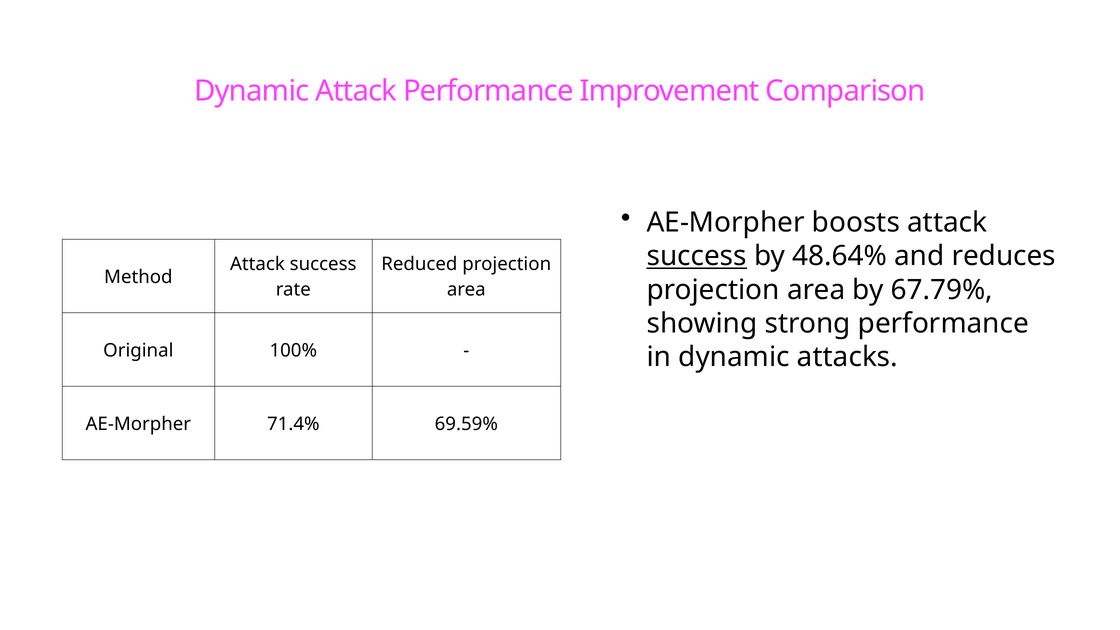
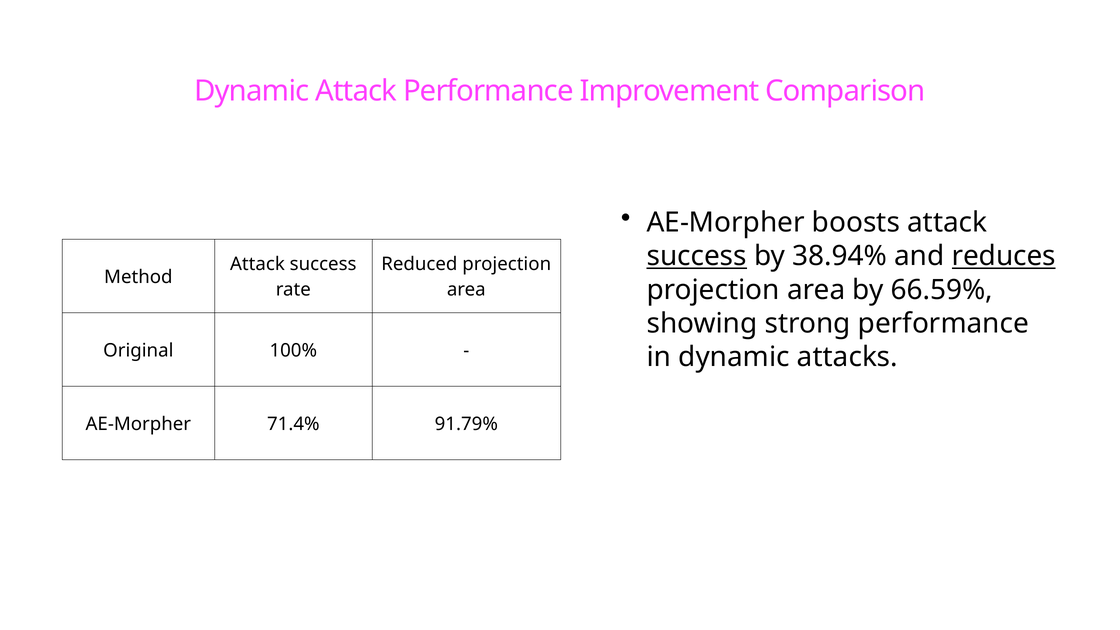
48.64%: 48.64% -> 38.94% (840, 256)
reduces underline: none -> present (1004, 256)
67.79%: 67.79% -> 66.59% (942, 290)
69.59%: 69.59% -> 91.79% (466, 424)
